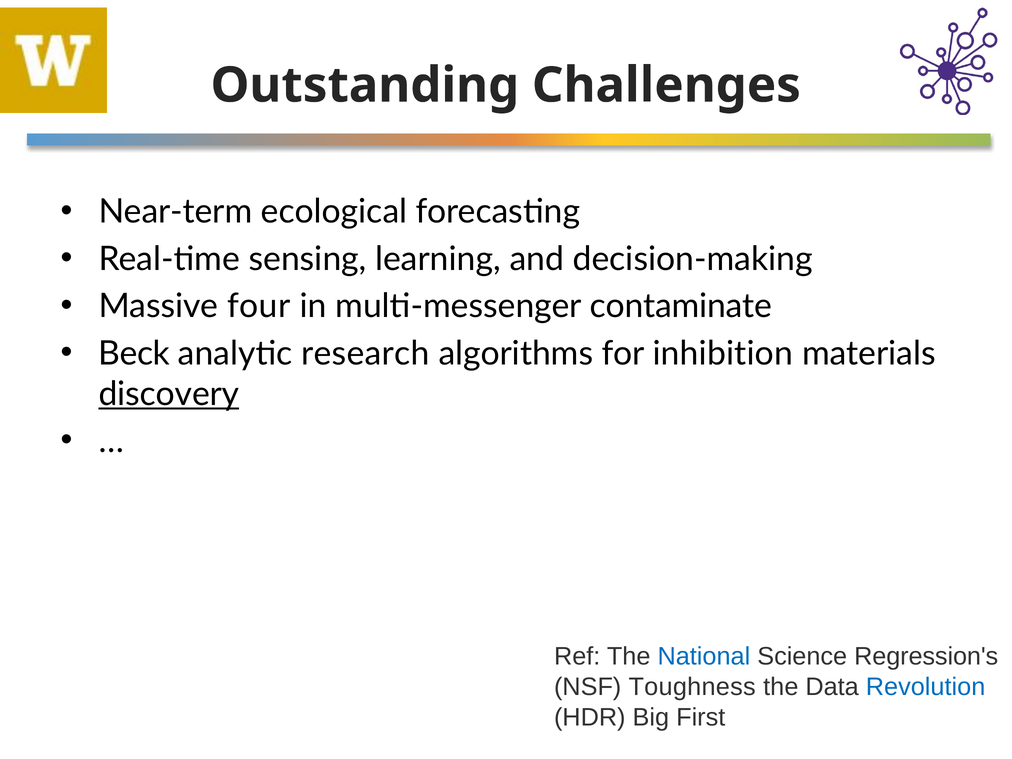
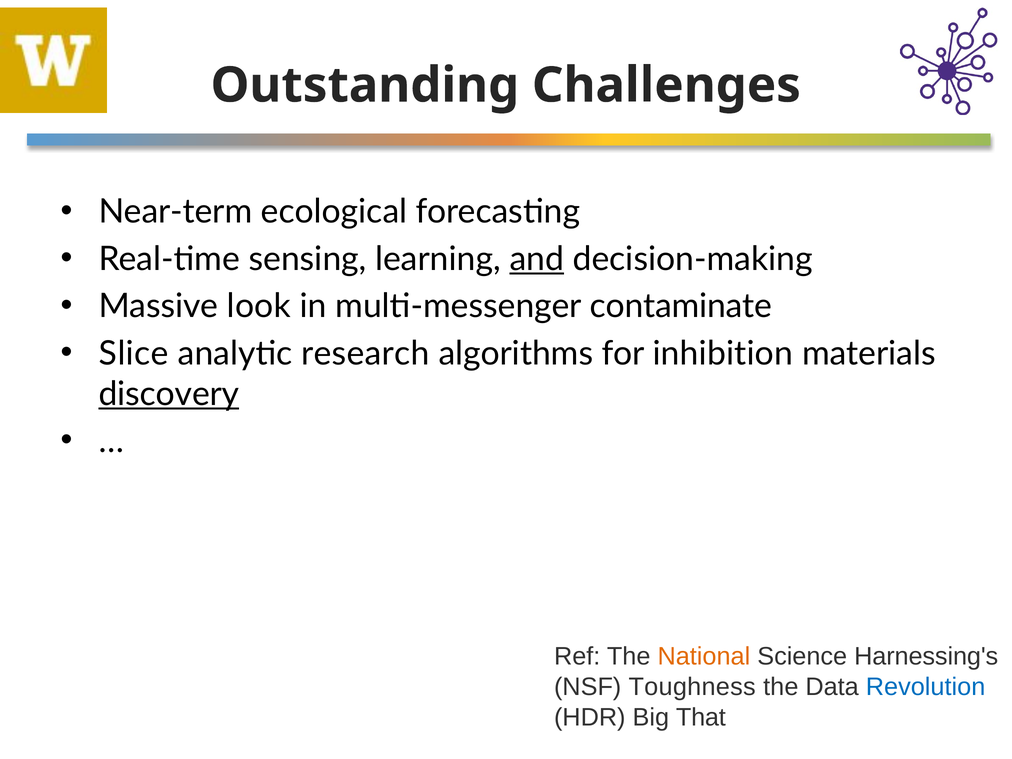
and underline: none -> present (537, 259)
four: four -> look (259, 306)
Beck: Beck -> Slice (134, 354)
National colour: blue -> orange (704, 657)
Regression's: Regression's -> Harnessing's (926, 657)
First: First -> That (701, 717)
